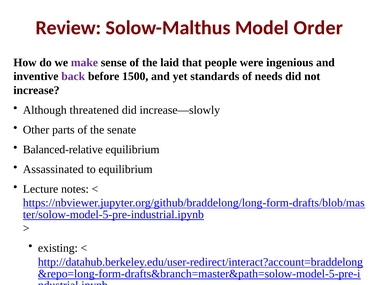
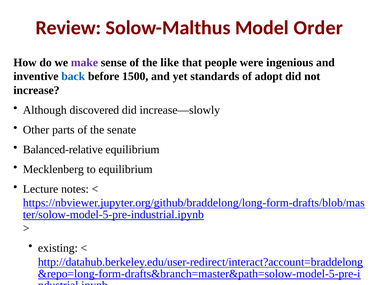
laid: laid -> like (170, 62)
back colour: purple -> blue (73, 76)
needs: needs -> adopt (269, 76)
threatened: threatened -> discovered (94, 110)
Assassinated: Assassinated -> Mecklenberg (53, 169)
